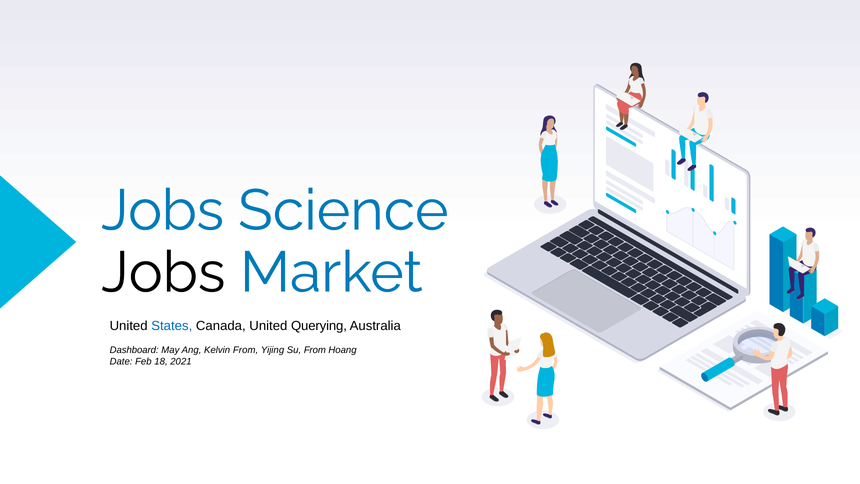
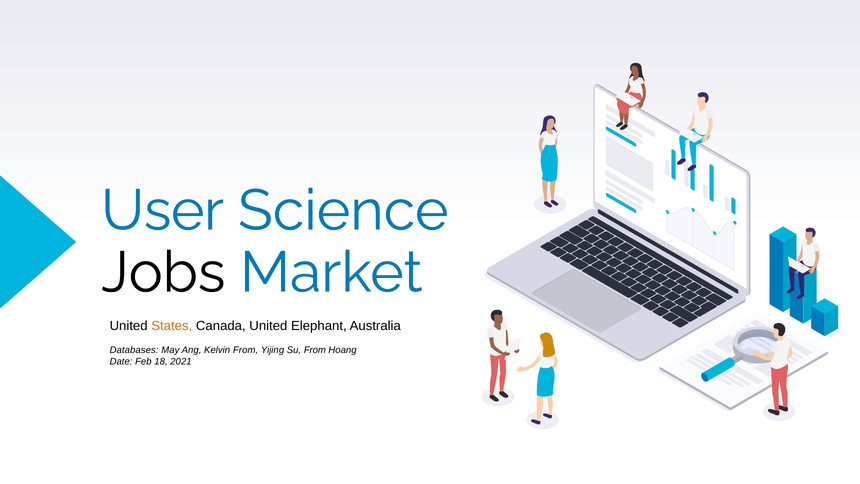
Jobs: Jobs -> User (163, 211)
States colour: blue -> orange (172, 326)
Querying: Querying -> Elephant (319, 326)
Dashboard: Dashboard -> Databases (134, 350)
